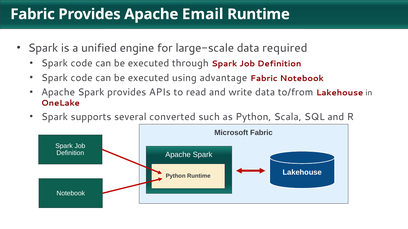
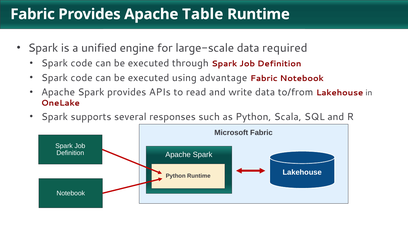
Email: Email -> Table (203, 14)
converted: converted -> responses (173, 117)
